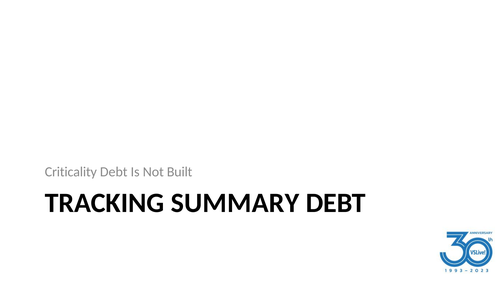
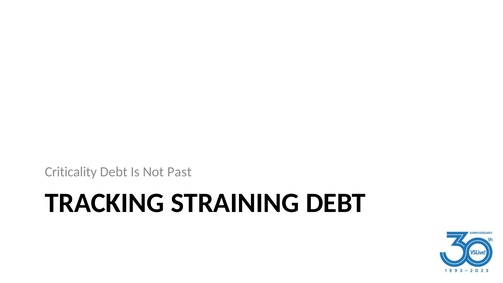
Built: Built -> Past (179, 172)
SUMMARY: SUMMARY -> STRAINING (235, 203)
